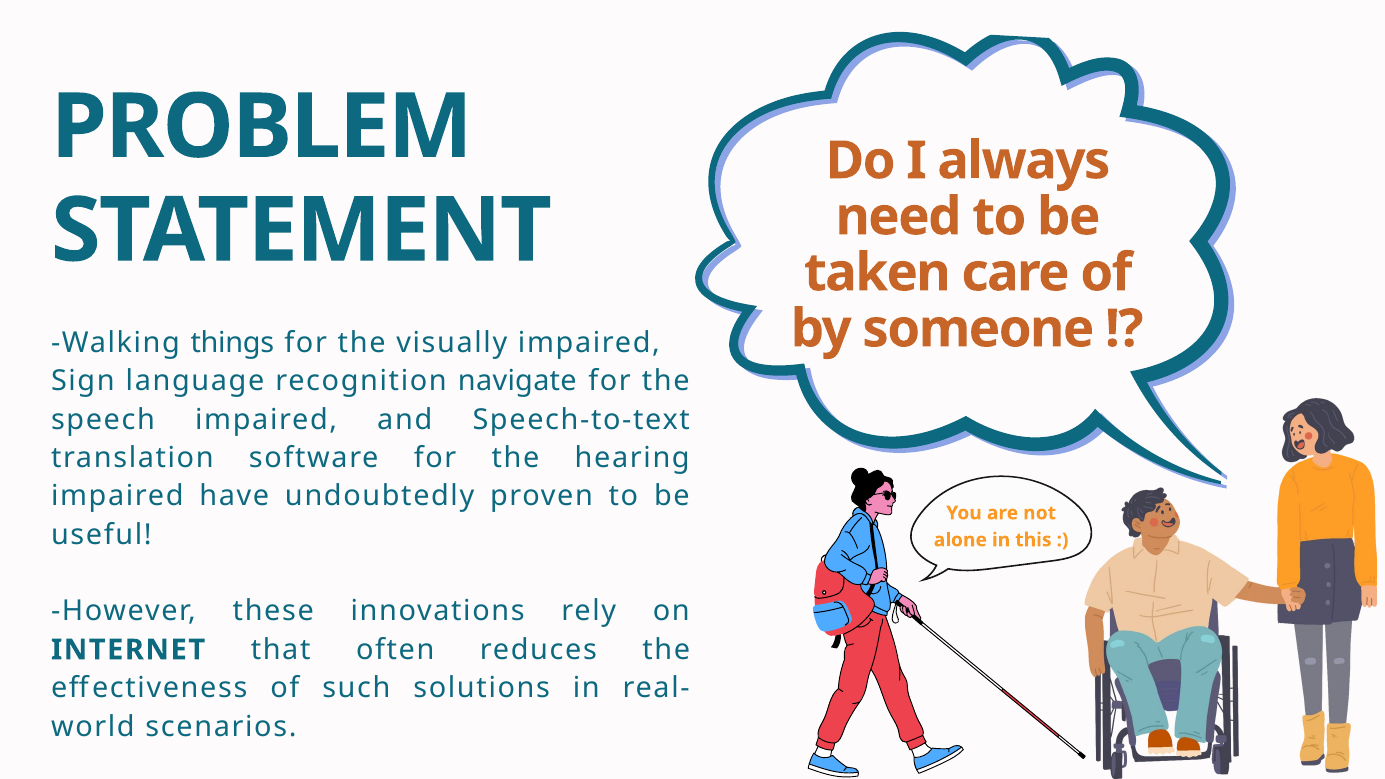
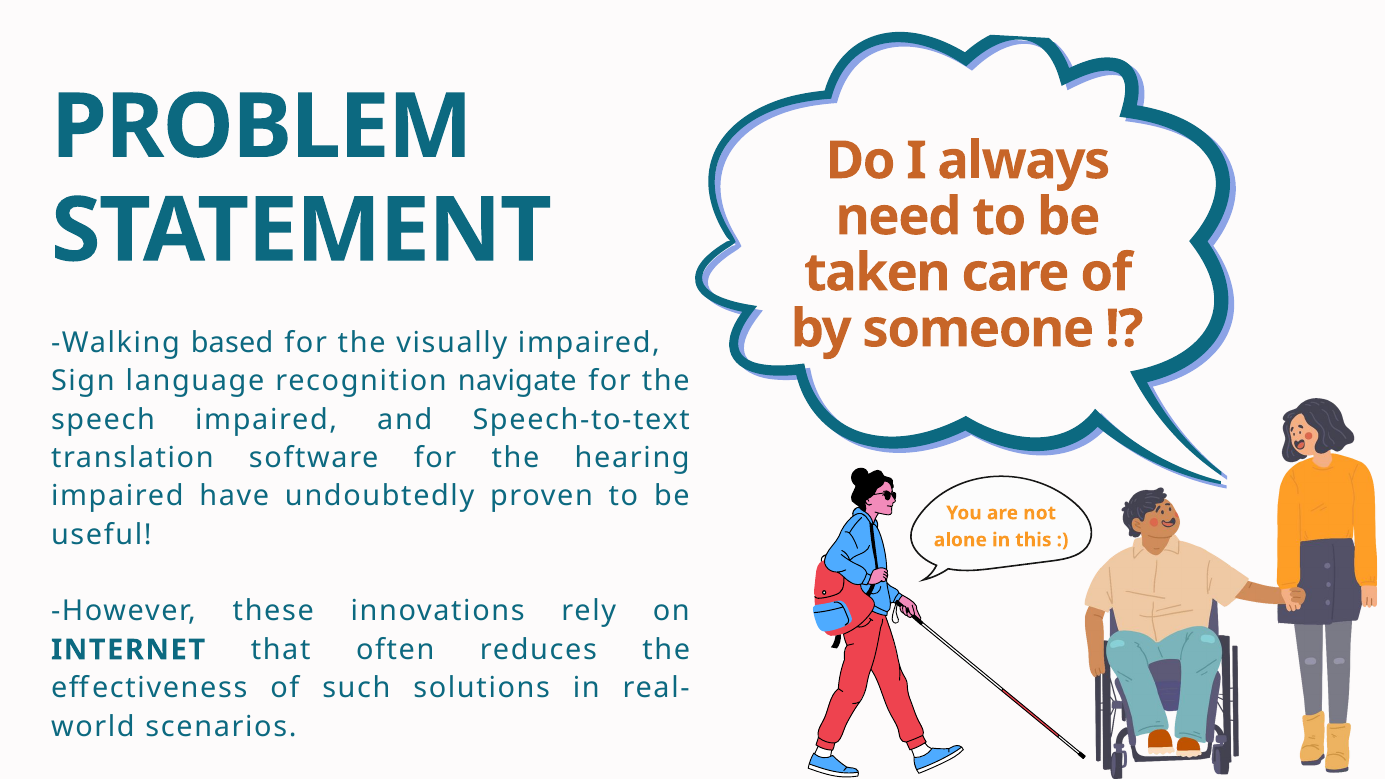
things: things -> based (232, 343)
